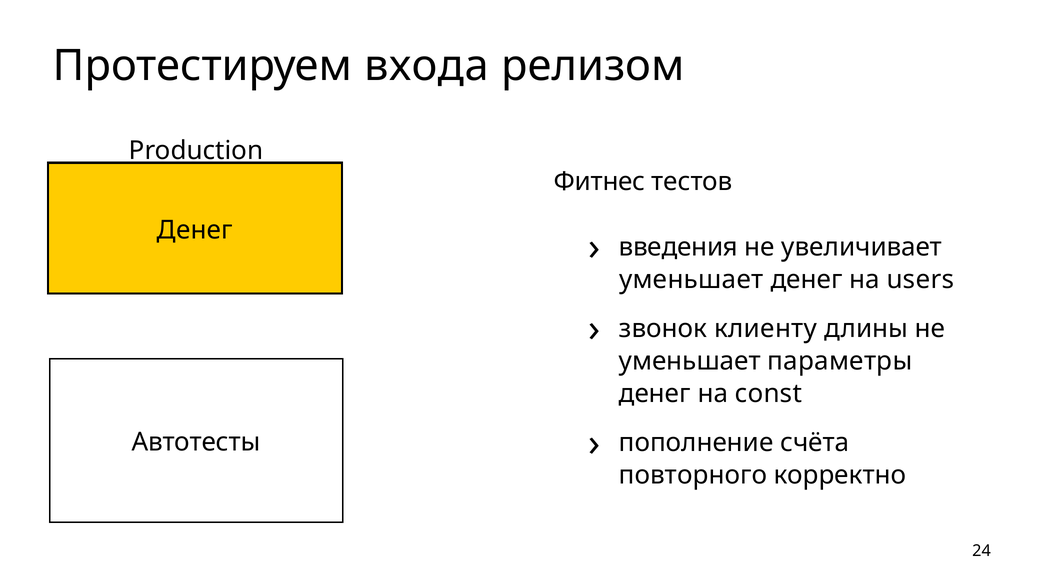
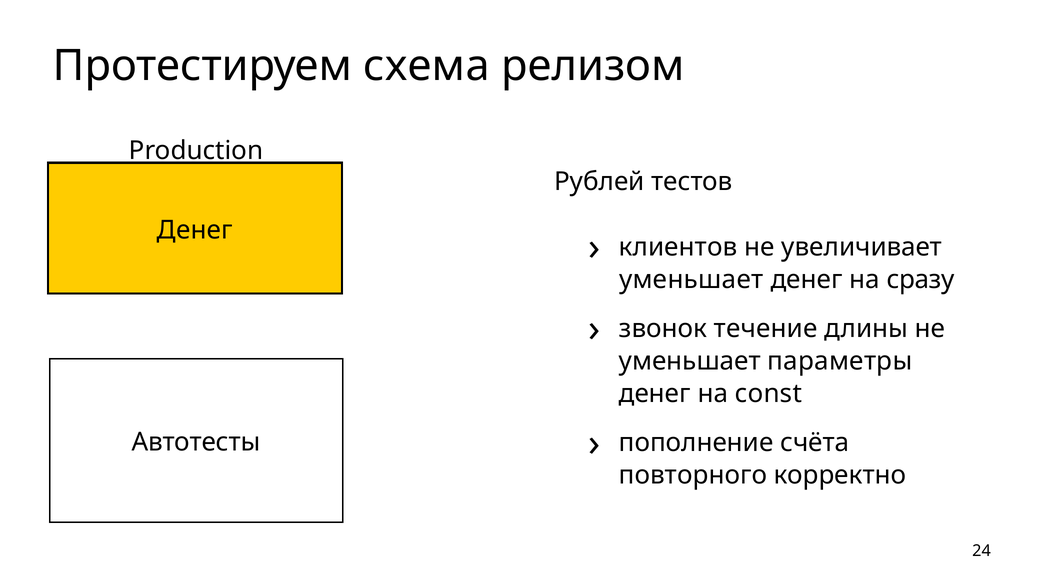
входа: входа -> схема (427, 66)
Фитнес: Фитнес -> Рублей (599, 182)
введения: введения -> клиентов (678, 247)
users: users -> сразу (921, 280)
клиенту: клиенту -> течение (766, 328)
